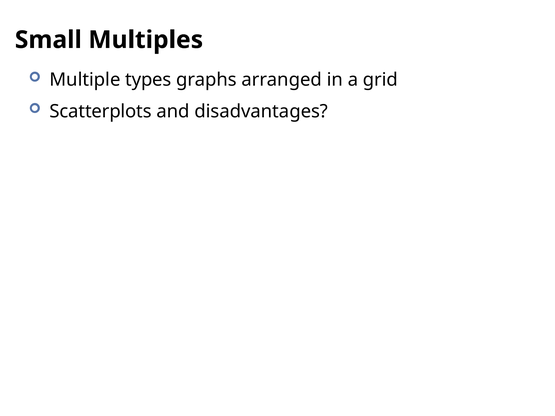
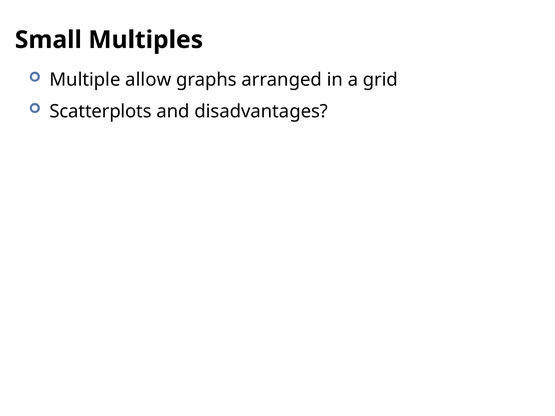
types: types -> allow (148, 80)
